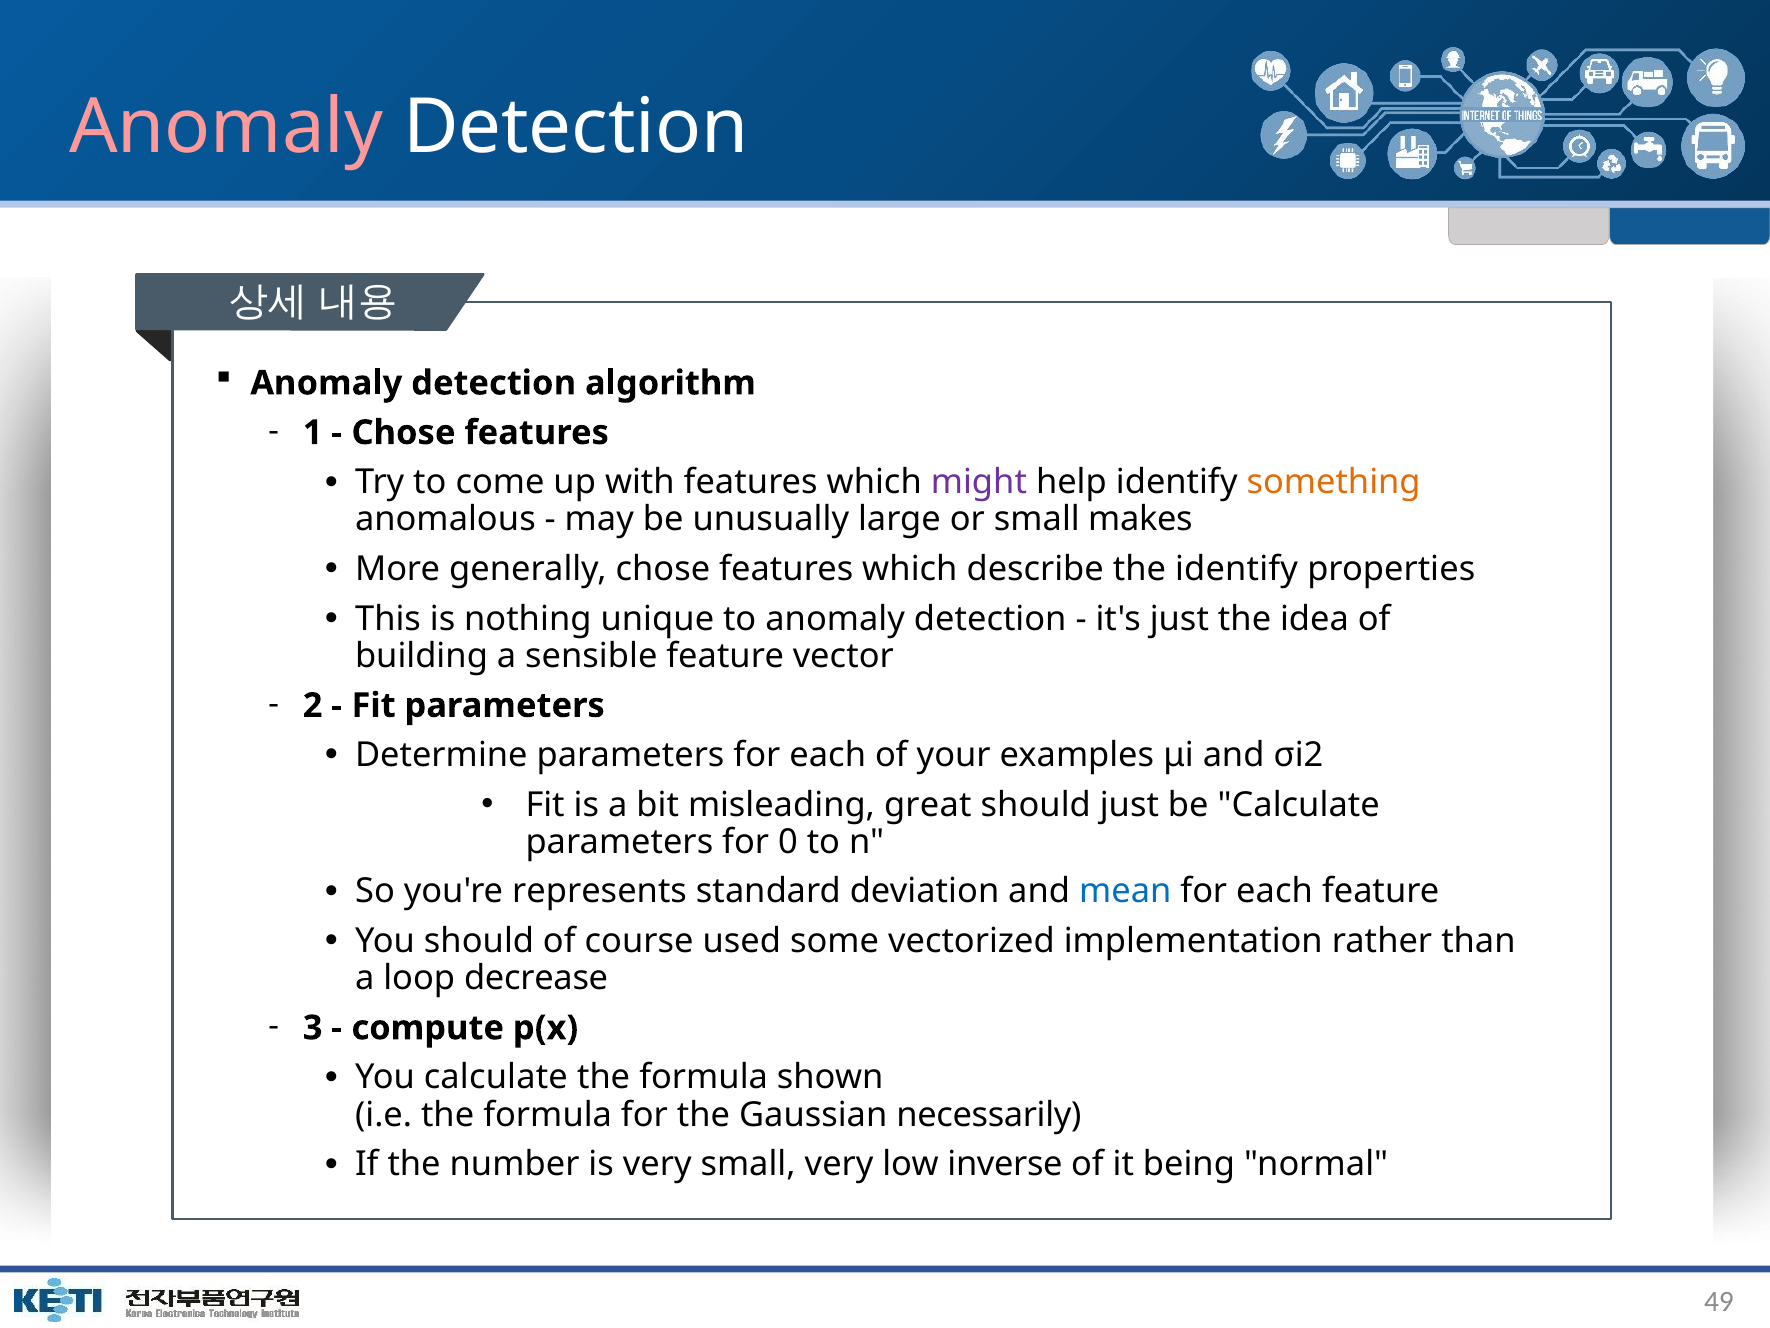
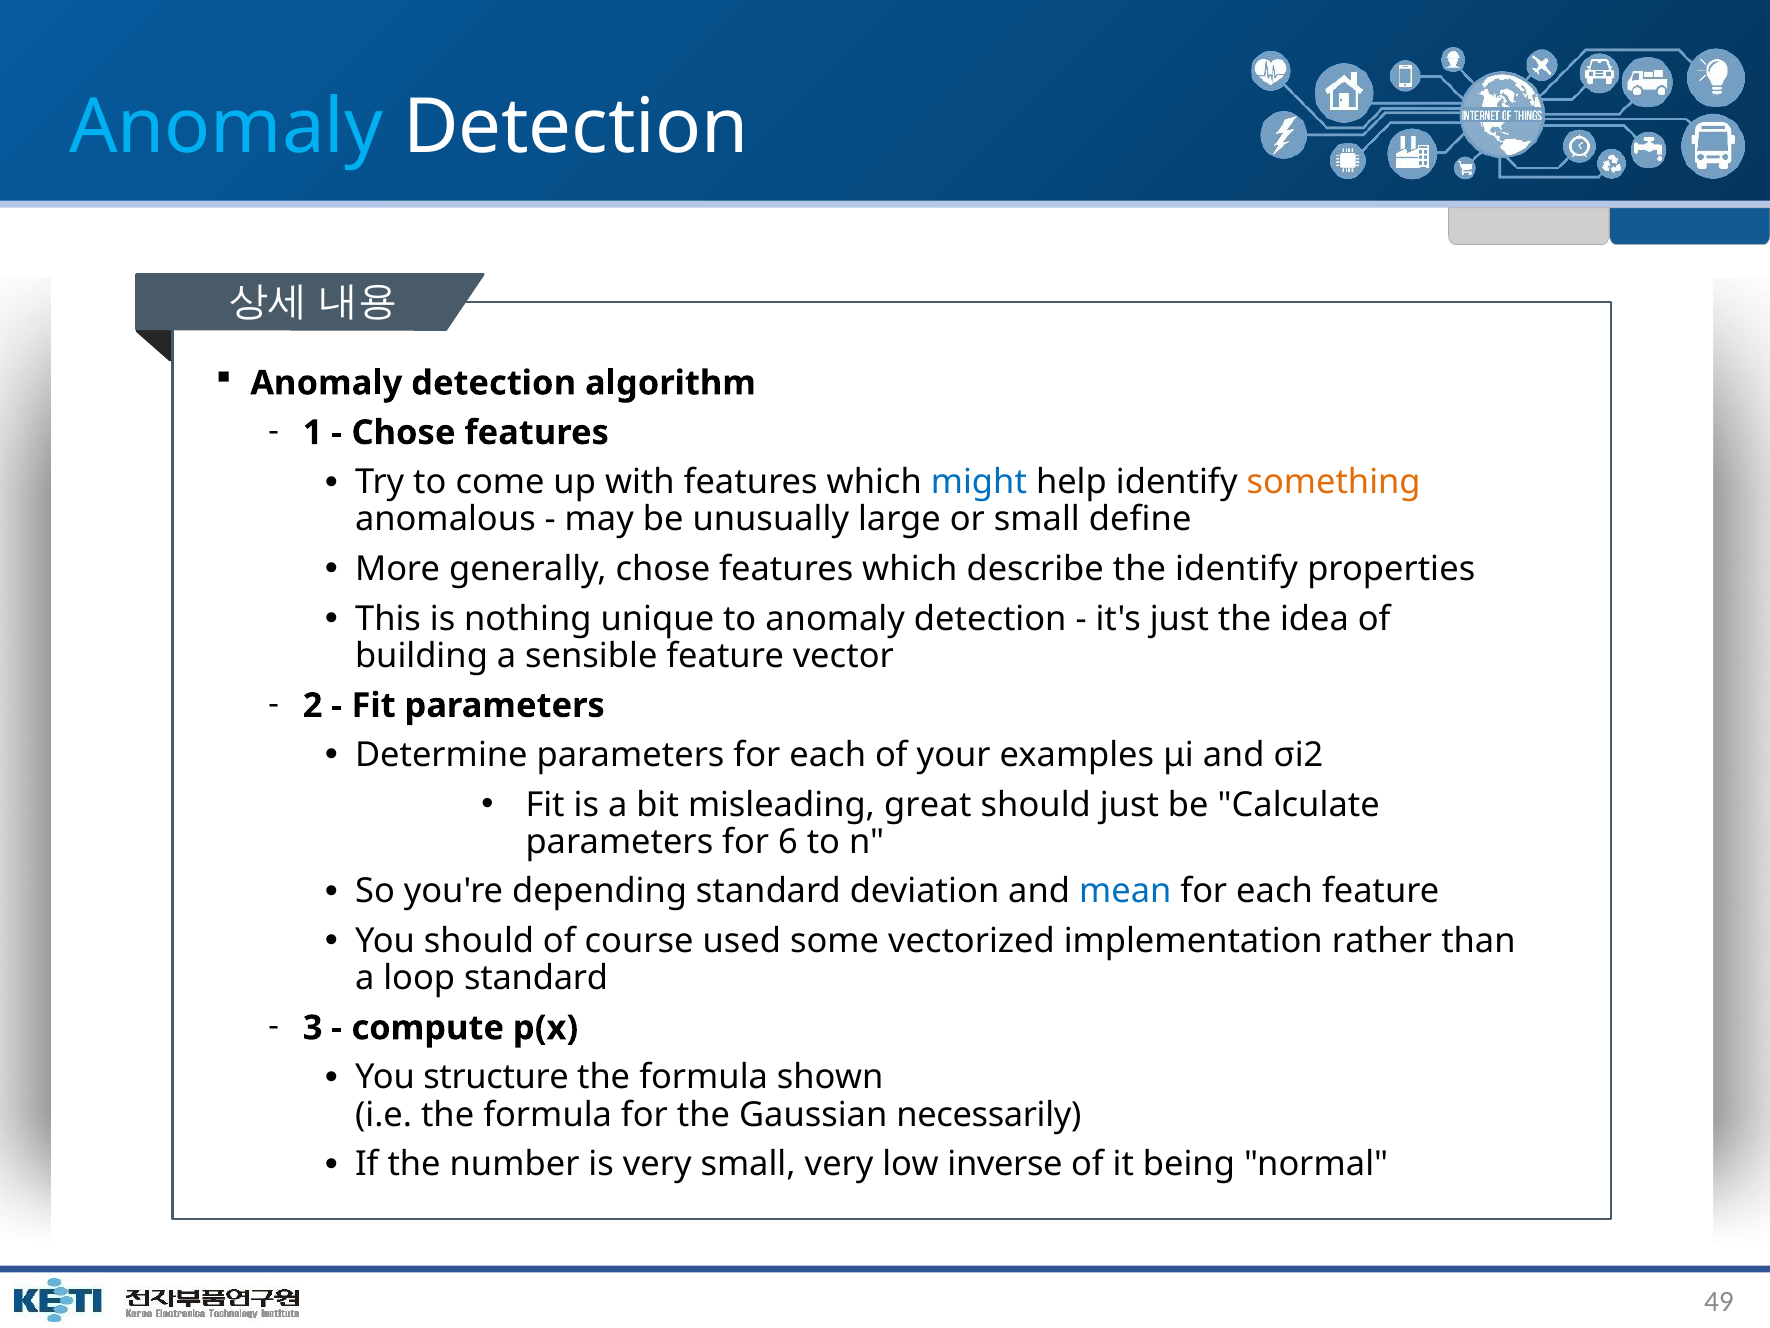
Anomaly colour: pink -> light blue (226, 128)
might colour: purple -> blue (979, 482)
makes: makes -> define (1140, 519)
0: 0 -> 6 (788, 842)
represents: represents -> depending (600, 891)
loop decrease: decrease -> standard (536, 978)
You calculate: calculate -> structure (496, 1077)
